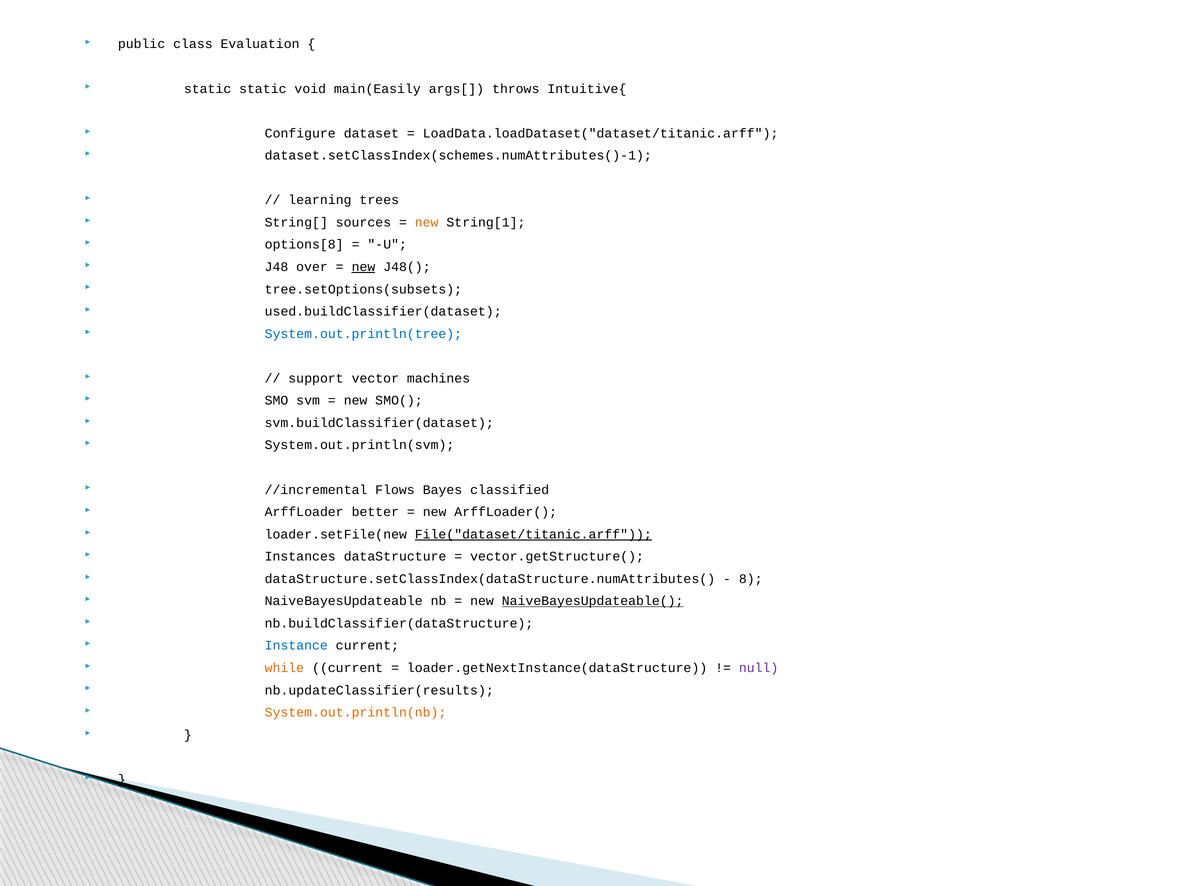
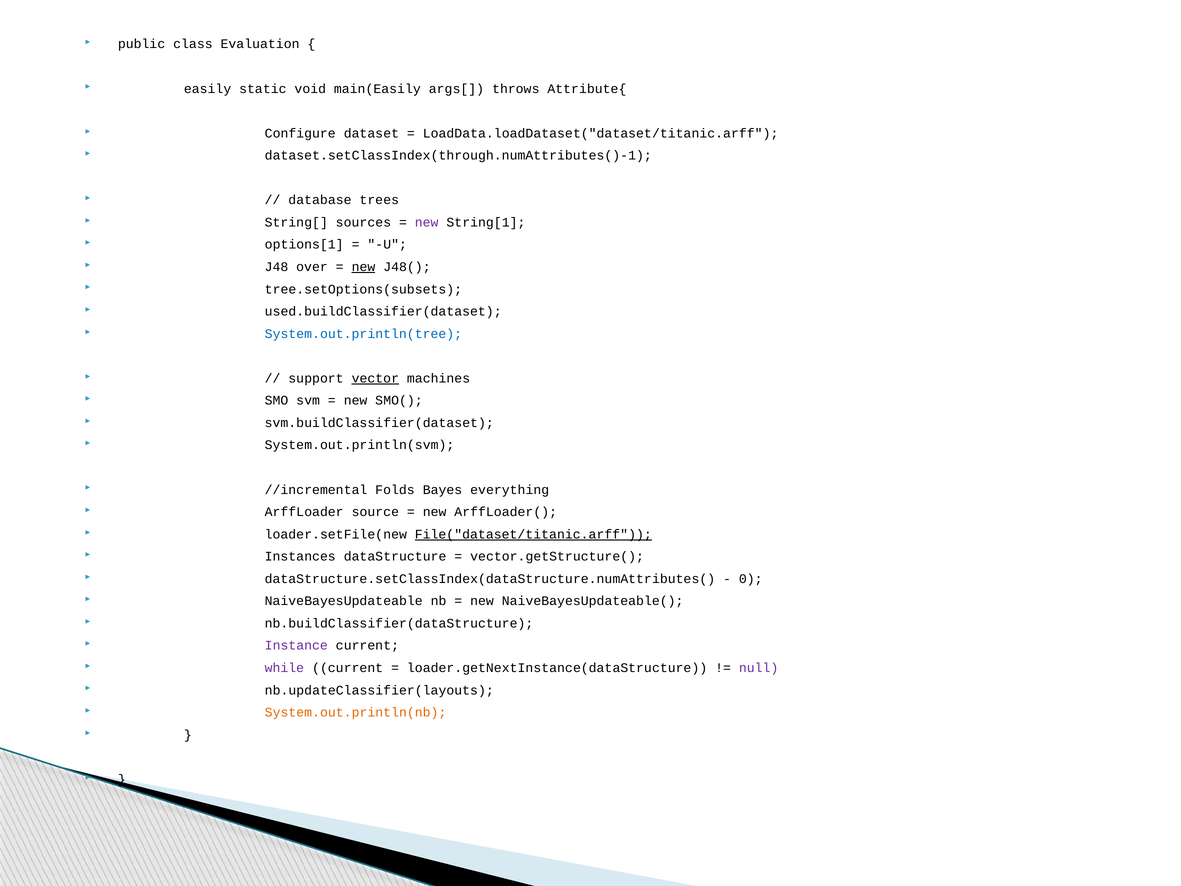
static: static -> easily (208, 89)
Intuitive{: Intuitive{ -> Attribute{ (587, 89)
dataset.setClassIndex(schemes.numAttributes()-1: dataset.setClassIndex(schemes.numAttributes()-1 -> dataset.setClassIndex(through.numAttributes()-1 (458, 155)
learning: learning -> database (320, 200)
new colour: orange -> purple (427, 222)
options[8: options[8 -> options[1 (304, 245)
vector underline: none -> present (375, 378)
Flows: Flows -> Folds (395, 490)
classified: classified -> everything (510, 490)
better: better -> source (375, 512)
8: 8 -> 0 (751, 579)
NaiveBayesUpdateable( underline: present -> none (593, 601)
Instance colour: blue -> purple (296, 645)
while colour: orange -> purple (284, 668)
nb.updateClassifier(results: nb.updateClassifier(results -> nb.updateClassifier(layouts (379, 690)
